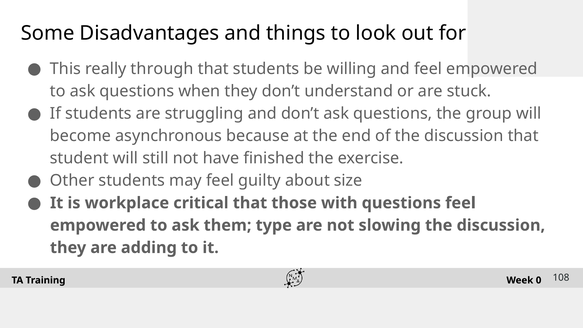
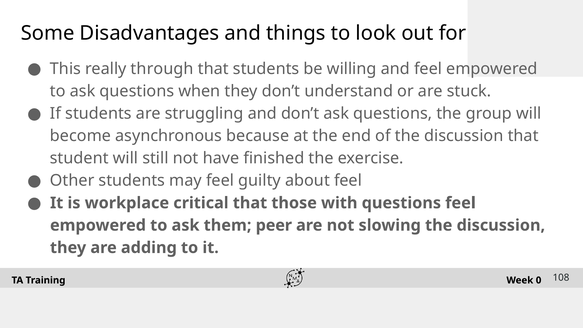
about size: size -> feel (348, 181)
type: type -> peer (274, 225)
